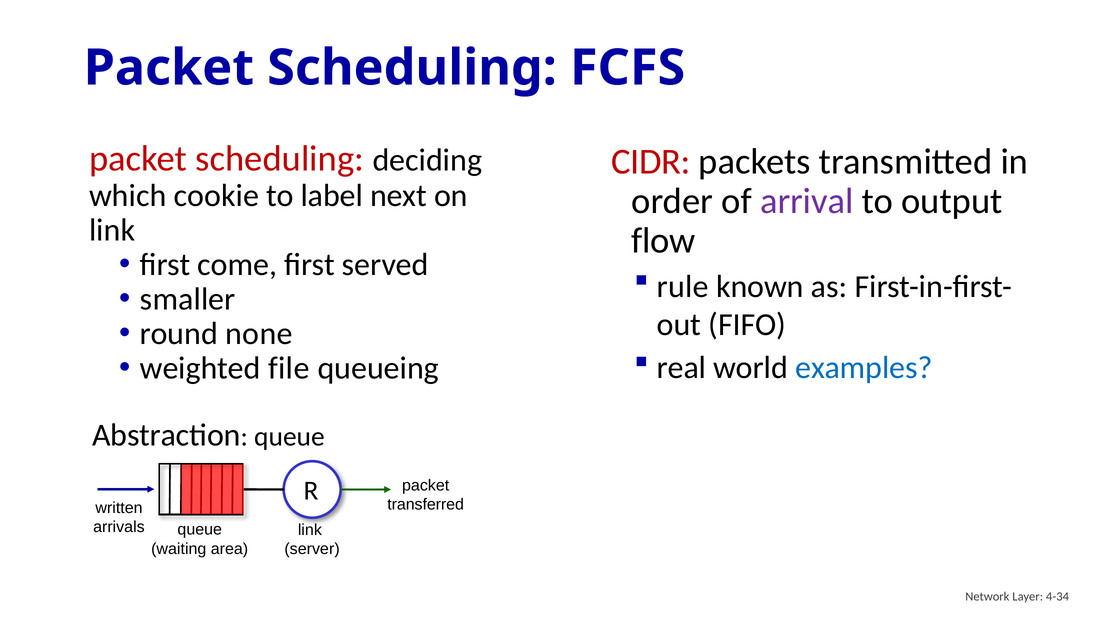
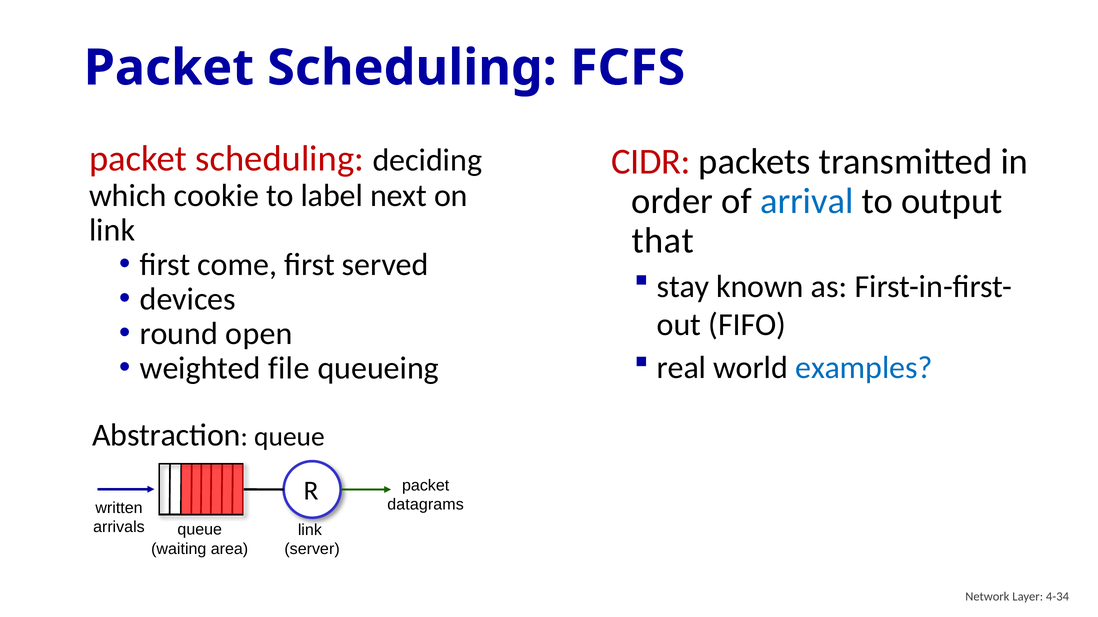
arrival colour: purple -> blue (807, 201)
flow: flow -> that (663, 241)
rule: rule -> stay (683, 287)
smaller: smaller -> devices (188, 299)
none: none -> open (259, 334)
transferred: transferred -> datagrams (426, 505)
